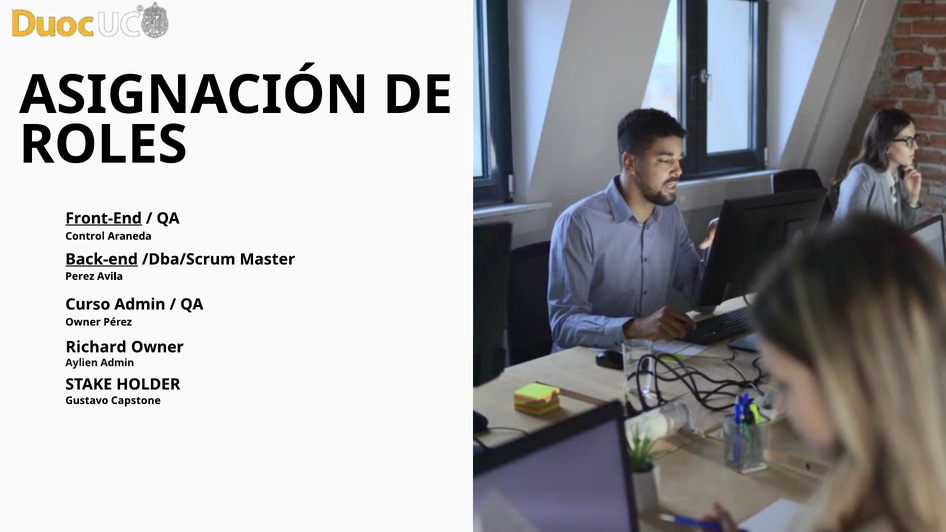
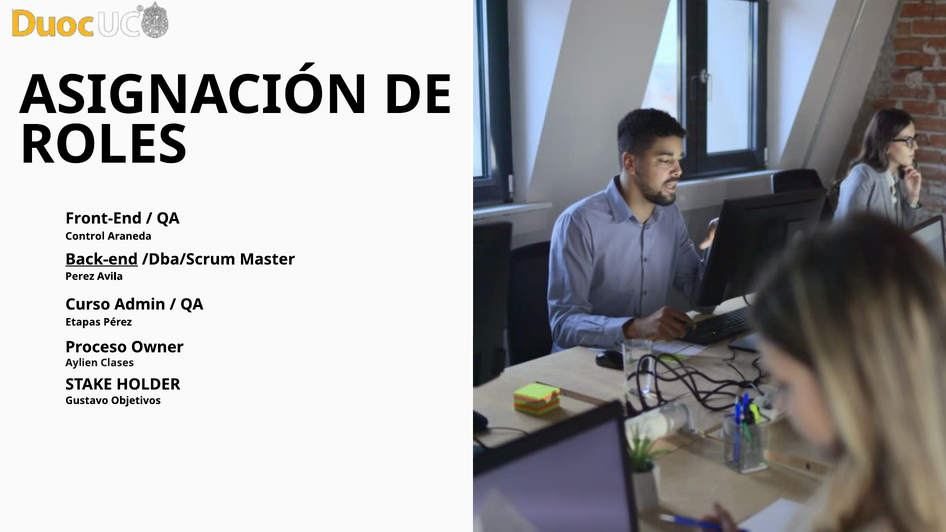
Front-End underline: present -> none (104, 218)
Owner: Owner -> Etapas (83, 322)
Richard: Richard -> Proceso (96, 347)
Aylien Admin: Admin -> Clases (117, 363)
Capstone: Capstone -> Objetivos (136, 401)
